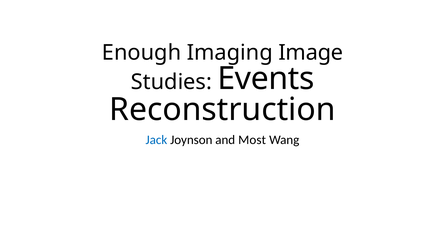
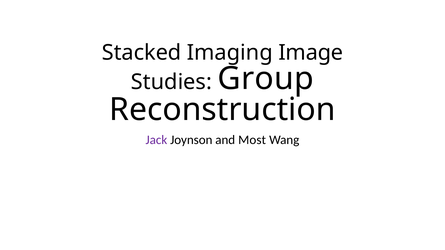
Enough: Enough -> Stacked (142, 53)
Events: Events -> Group (266, 79)
Jack colour: blue -> purple (156, 140)
